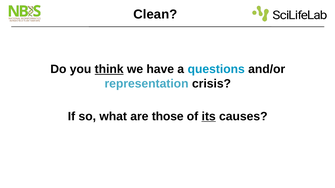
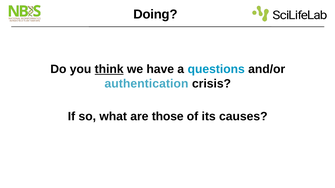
Clean: Clean -> Doing (155, 14)
representation: representation -> authentication (146, 84)
its underline: present -> none (209, 117)
